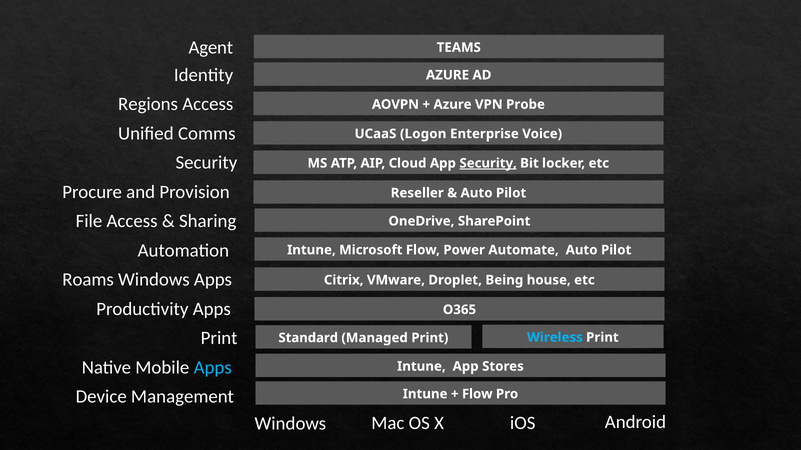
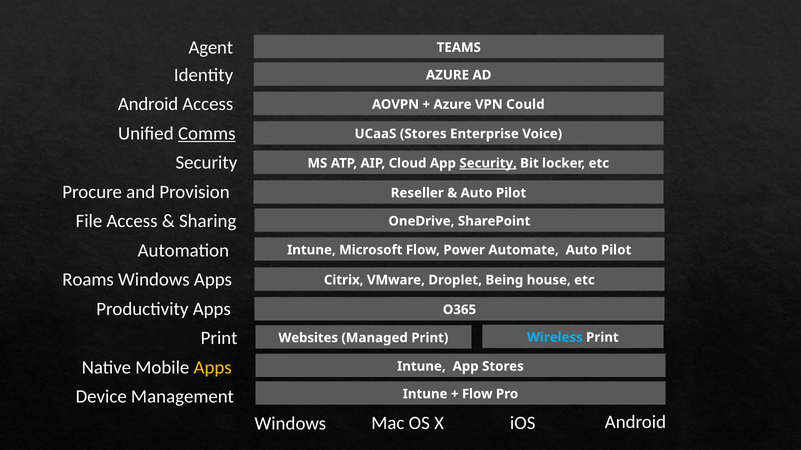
Regions: Regions -> Android (148, 104)
Probe: Probe -> Could (525, 105)
Comms underline: none -> present (207, 134)
UCaaS Logon: Logon -> Stores (423, 134)
Standard: Standard -> Websites (308, 338)
Apps colour: light blue -> yellow (213, 368)
